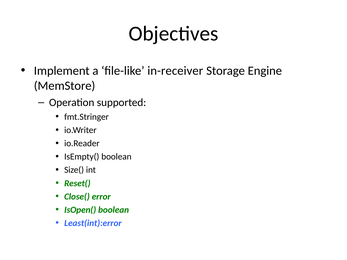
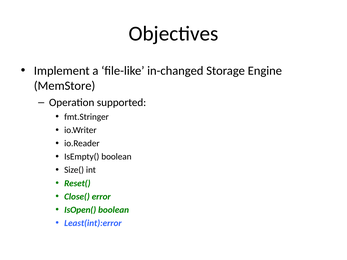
in-receiver: in-receiver -> in-changed (175, 71)
